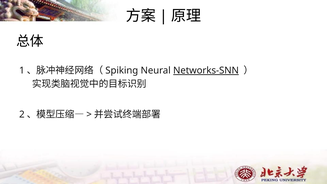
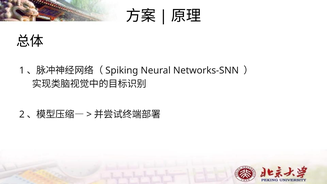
Networks-SNN underline: present -> none (206, 70)
